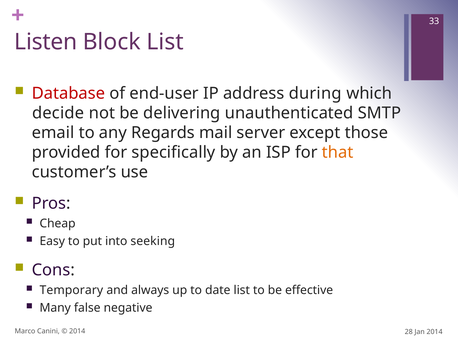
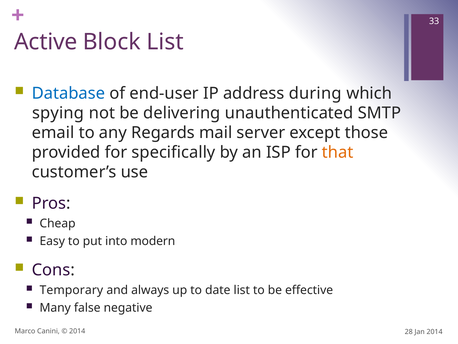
Listen: Listen -> Active (46, 42)
Database colour: red -> blue (68, 93)
decide: decide -> spying (58, 113)
seeking: seeking -> modern (153, 241)
